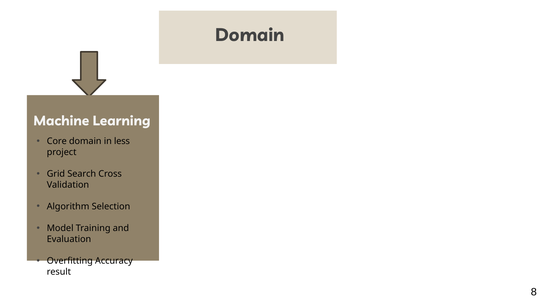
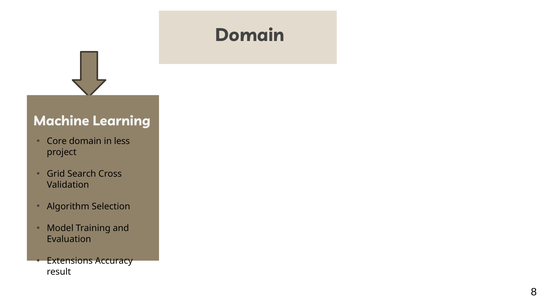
Overfitting: Overfitting -> Extensions (70, 261)
